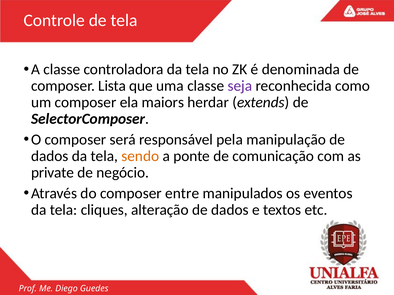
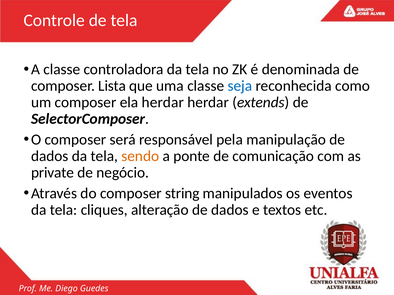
seja colour: purple -> blue (240, 86)
ela maiors: maiors -> herdar (163, 103)
entre: entre -> string (182, 194)
